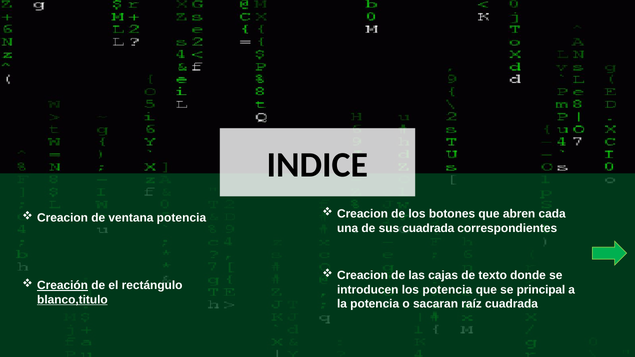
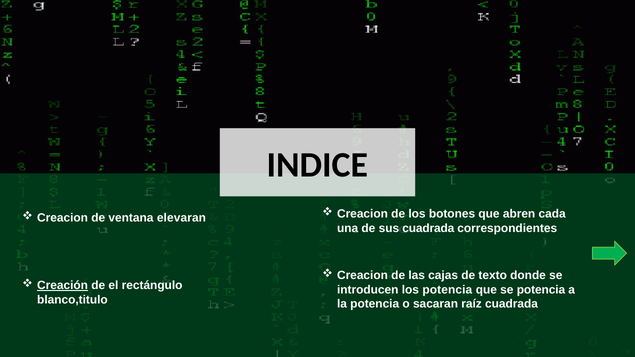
ventana potencia: potencia -> elevaran (181, 218)
se principal: principal -> potencia (541, 290)
blanco,titulo underline: present -> none (72, 300)
